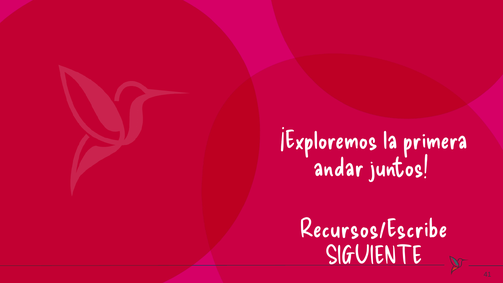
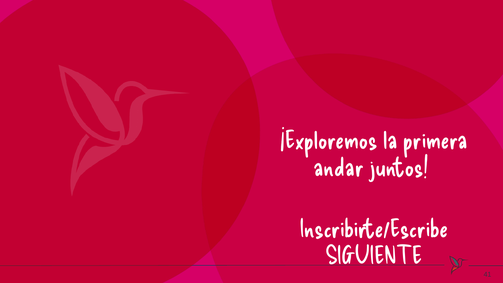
Recursos/Escribe: Recursos/Escribe -> Inscribirte/Escribe (374, 229)
